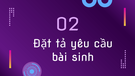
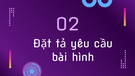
sinh: sinh -> hình (83, 57)
